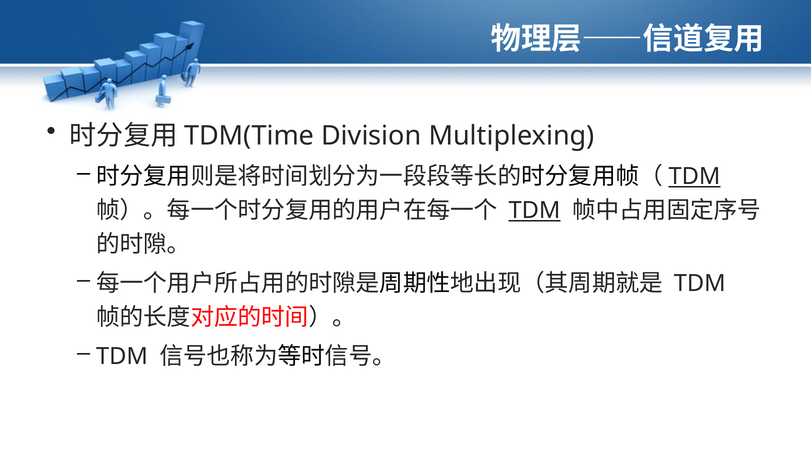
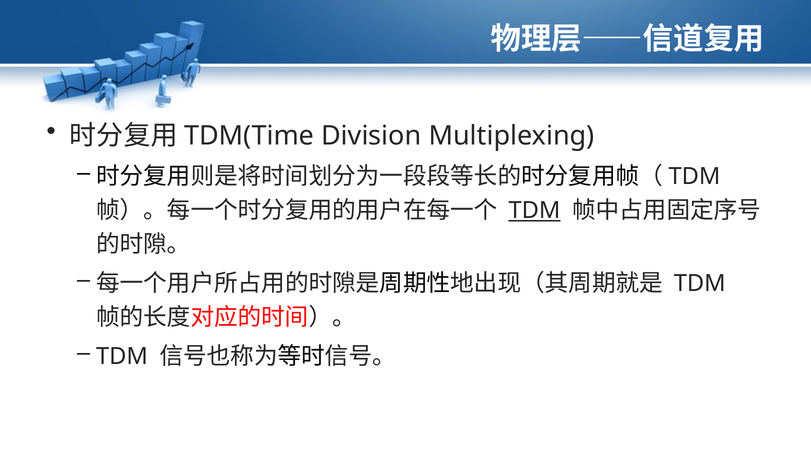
TDM underline: present -> none (694, 177)
